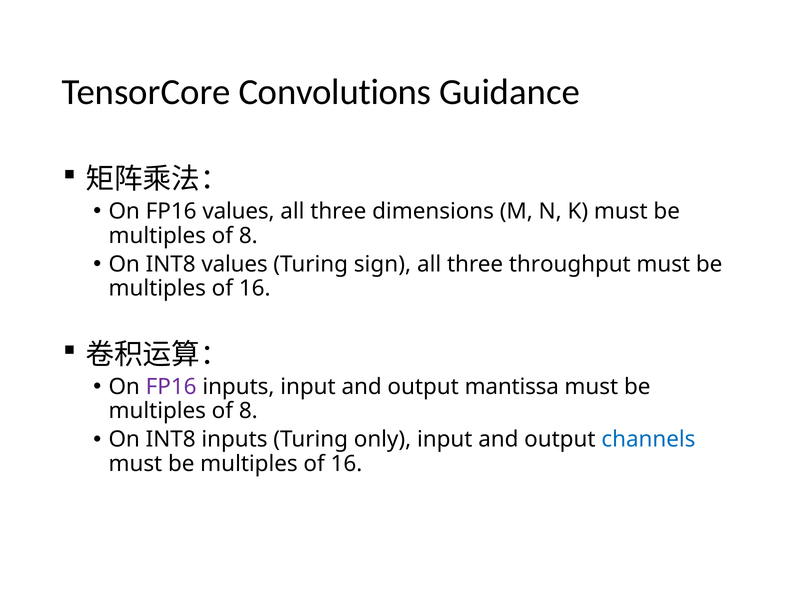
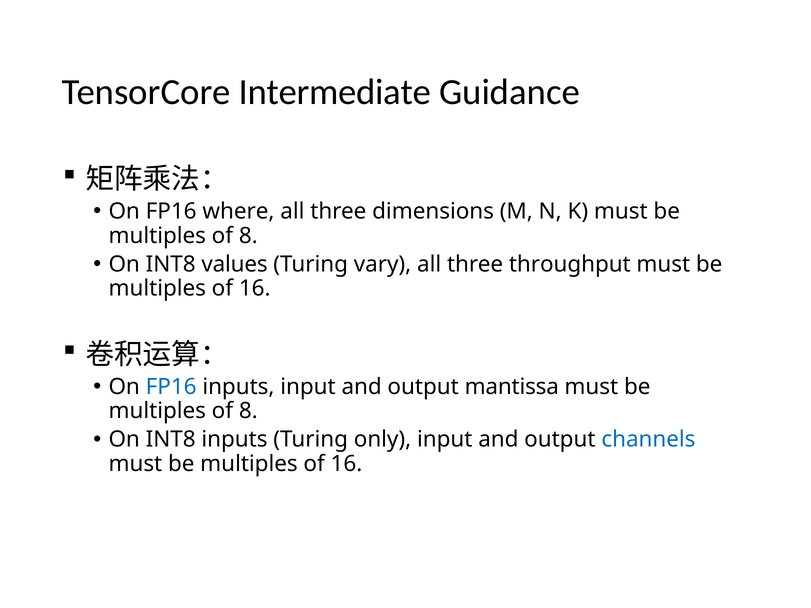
Convolutions: Convolutions -> Intermediate (335, 92)
FP16 values: values -> where (238, 211)
sign: sign -> vary (383, 264)
FP16 colour: purple -> blue (171, 387)
